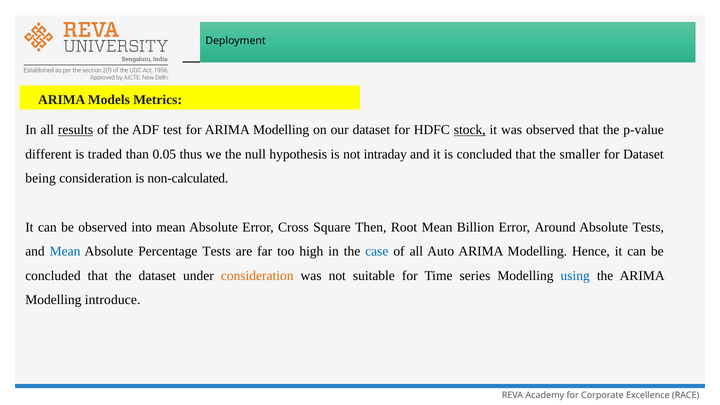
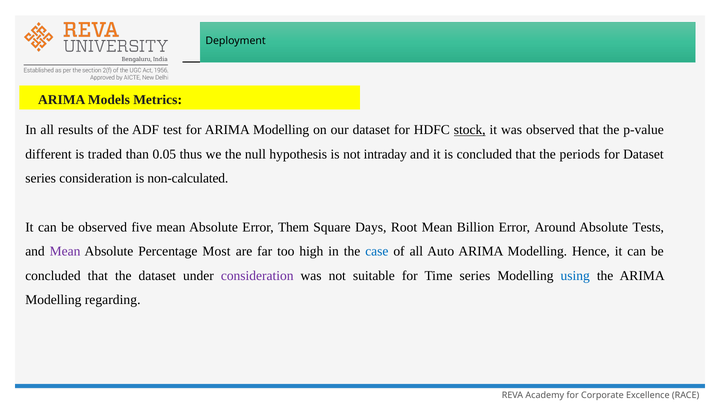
results underline: present -> none (76, 130)
smaller: smaller -> periods (580, 154)
being: being -> series (41, 179)
into: into -> five (142, 227)
Cross: Cross -> Them (294, 227)
Then: Then -> Days (371, 227)
Mean colour: blue -> purple (65, 251)
Percentage Tests: Tests -> Most (217, 251)
consideration colour: orange -> purple (257, 276)
introduce: introduce -> regarding (113, 300)
